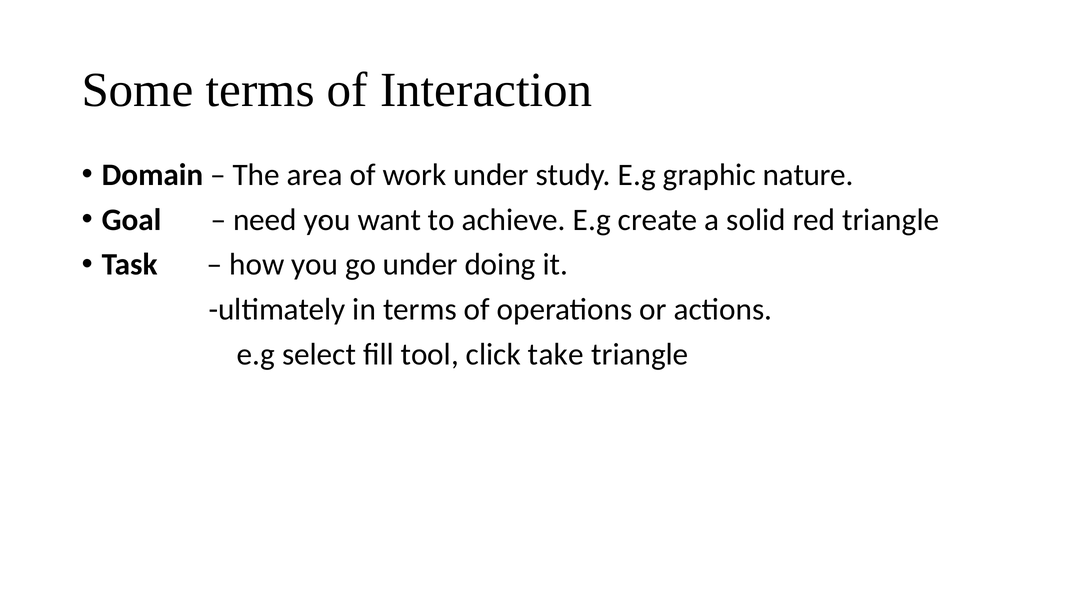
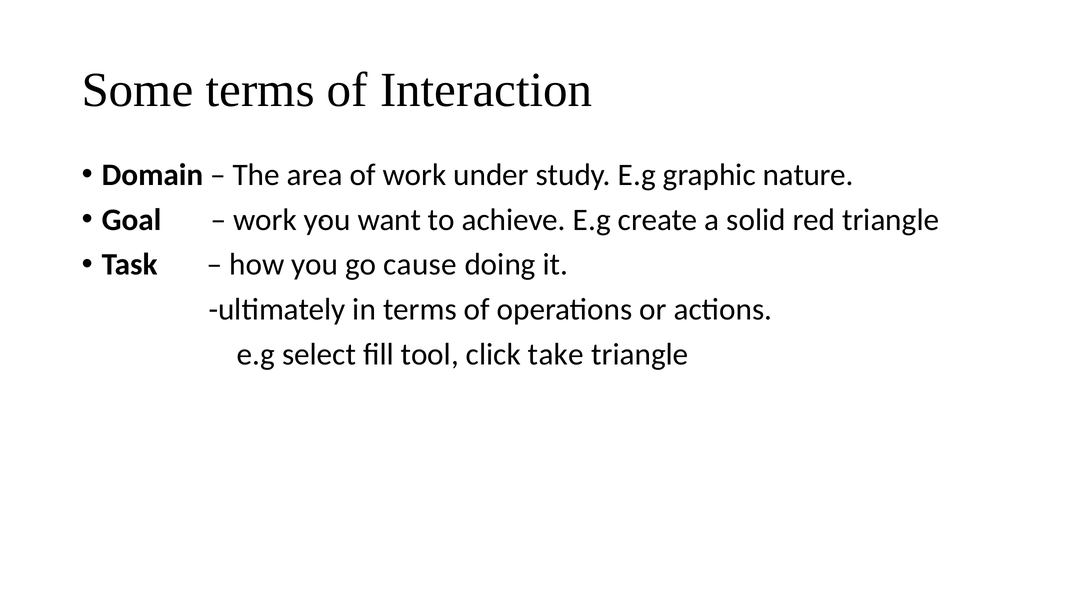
need: need -> work (265, 220)
go under: under -> cause (420, 265)
